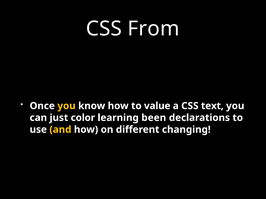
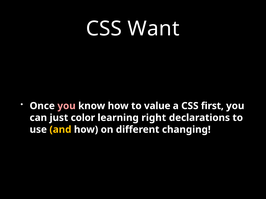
From: From -> Want (154, 29)
you colour: yellow -> pink (67, 106)
text: text -> first (212, 106)
been: been -> right (154, 118)
